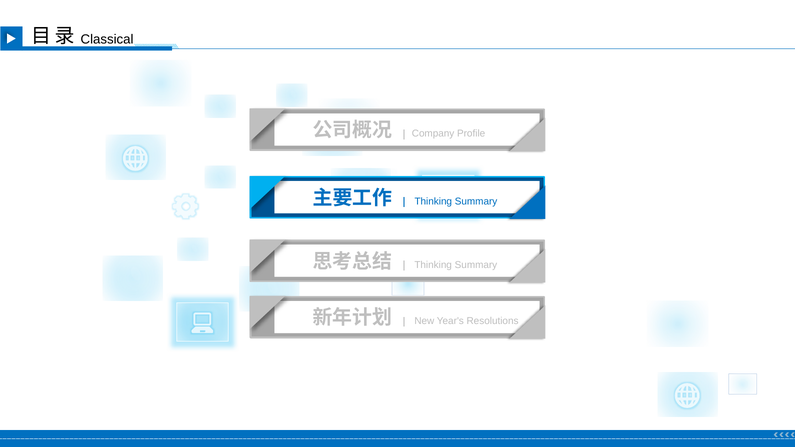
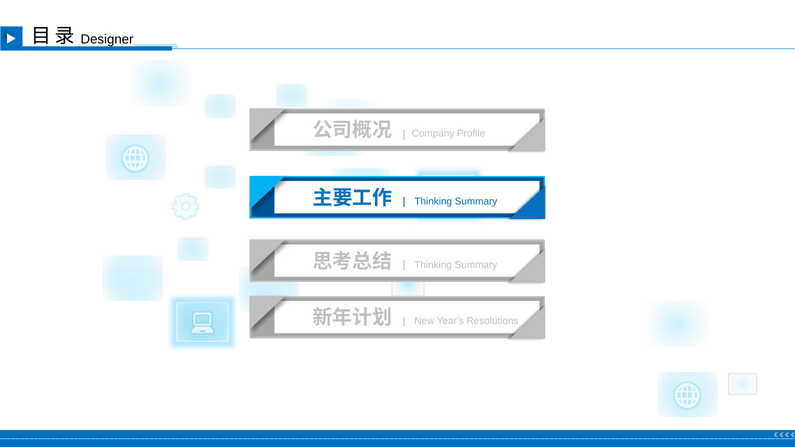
Classical: Classical -> Designer (107, 39)
